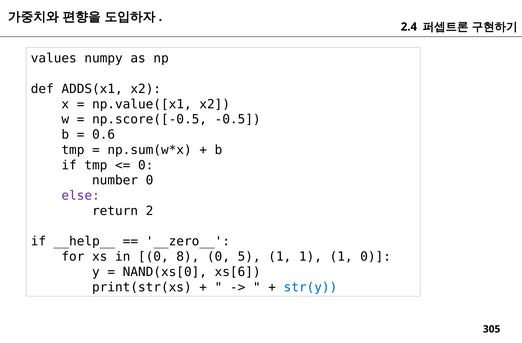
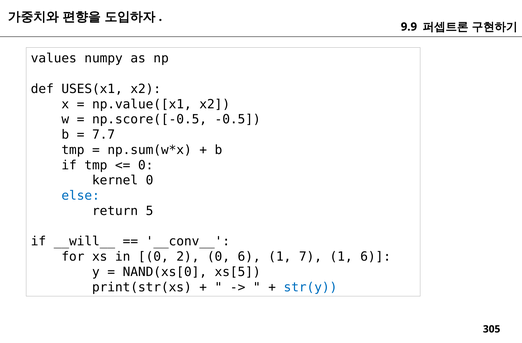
2.4: 2.4 -> 9.9 (409, 27)
ADDS(x1: ADDS(x1 -> USES(x1 (92, 89)
0.6: 0.6 -> 7.7 (104, 135)
number: number -> kernel (115, 180)
else colour: purple -> blue (81, 196)
2: 2 -> 5 (150, 211)
__help__: __help__ -> __will__ (84, 241)
__zero__: __zero__ -> __conv__ (188, 241)
8: 8 -> 2 (188, 257)
0 5: 5 -> 6 (249, 257)
1: 1 -> 7 (310, 257)
1 0: 0 -> 6 (376, 257)
xs[6: xs[6 -> xs[5 (238, 272)
